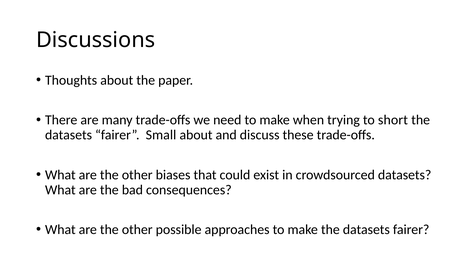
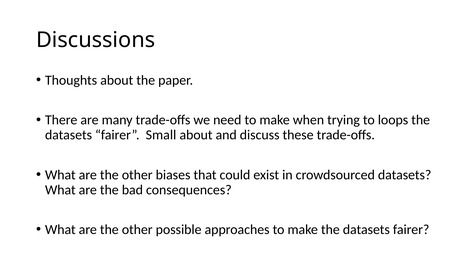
short: short -> loops (393, 120)
